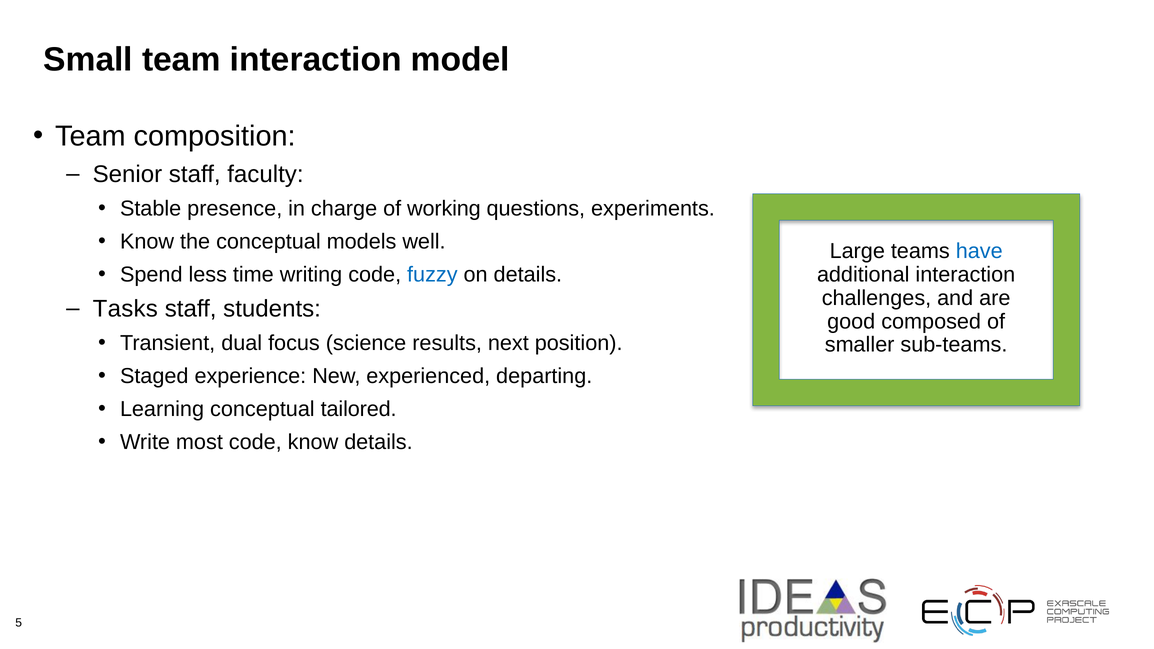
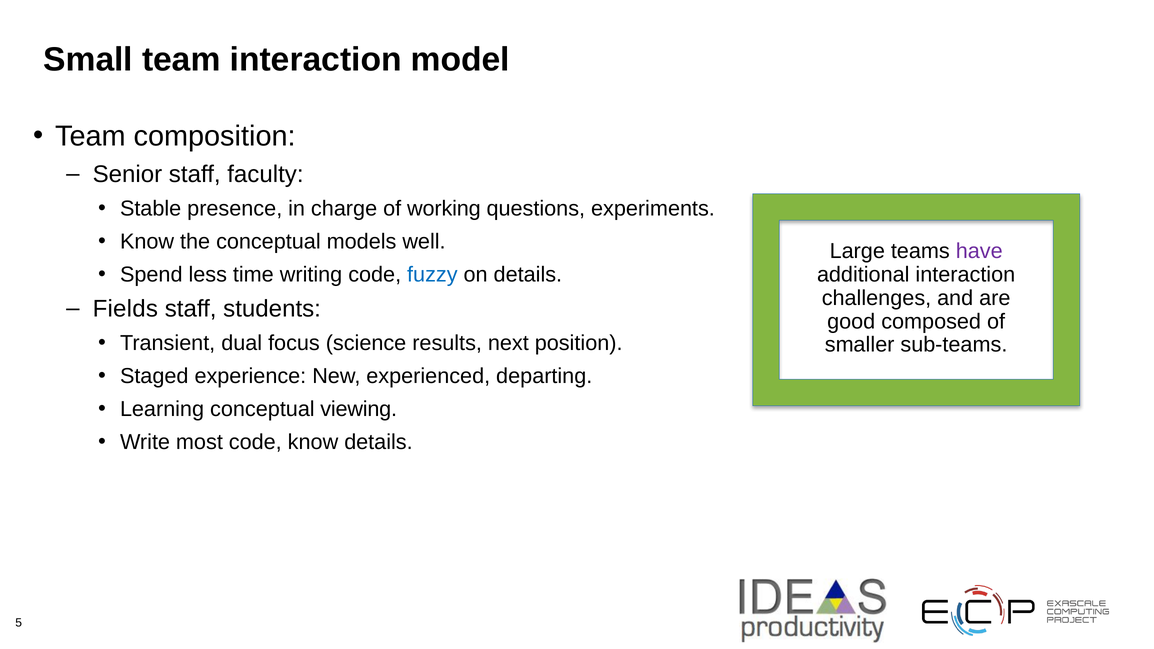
have colour: blue -> purple (979, 251)
Tasks: Tasks -> Fields (125, 309)
tailored: tailored -> viewing (359, 409)
